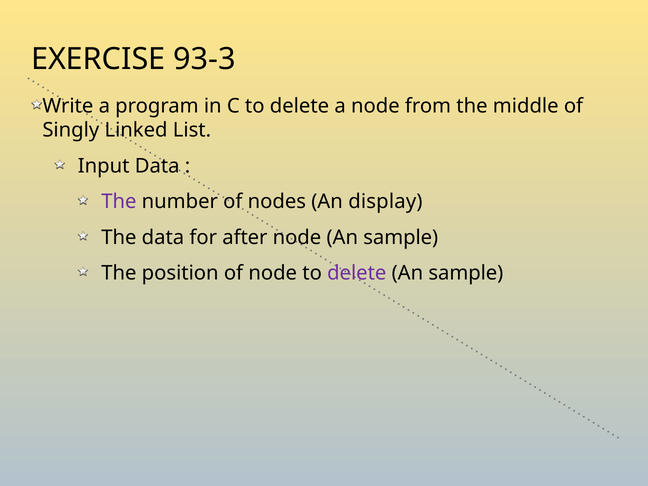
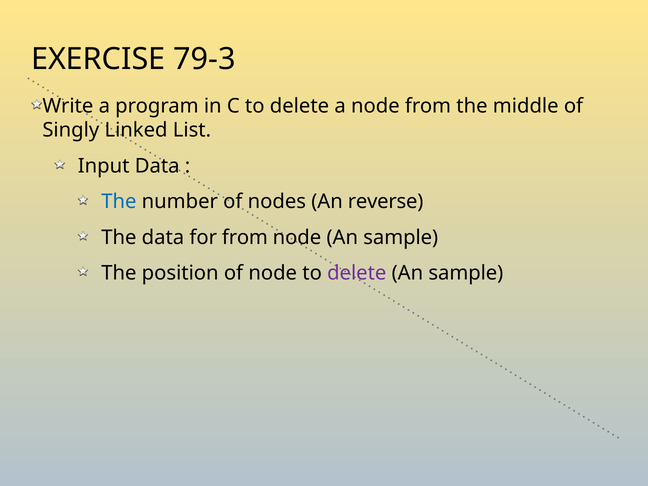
93-3: 93-3 -> 79-3 (205, 59)
The colour: purple -> blue (119, 202)
display: display -> reverse (386, 202)
for after: after -> from (245, 237)
